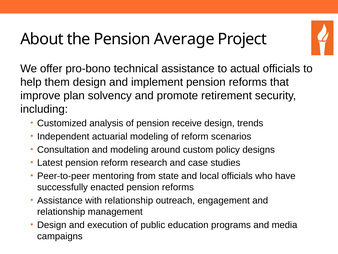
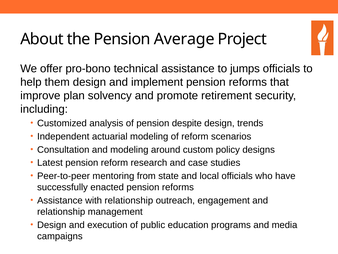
actual: actual -> jumps (245, 68)
receive: receive -> despite (187, 123)
